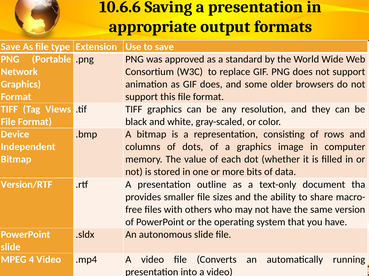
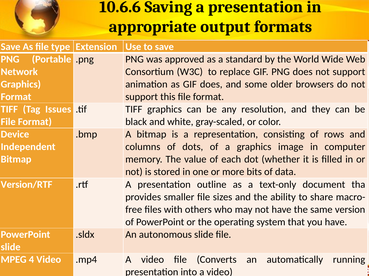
Views: Views -> Issues (58, 110)
